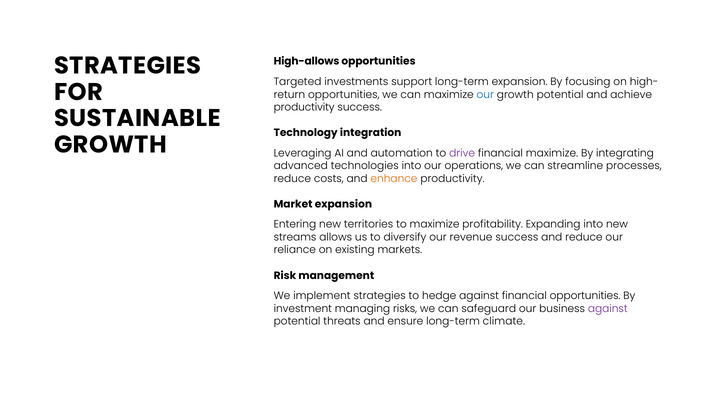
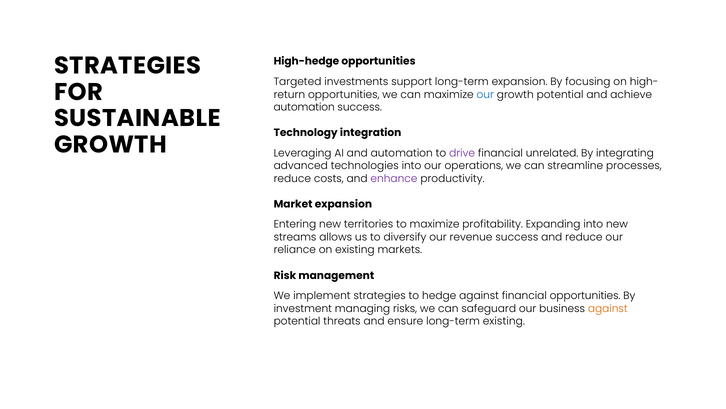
High-allows: High-allows -> High-hedge (306, 61)
productivity: productivity -> automation (304, 107)
financial maximize: maximize -> unrelated (552, 153)
enhance colour: orange -> purple (394, 178)
against colour: purple -> orange (608, 308)
long-term climate: climate -> existing (504, 321)
